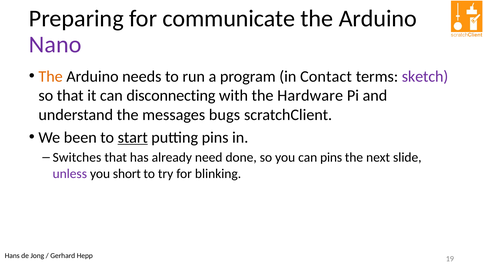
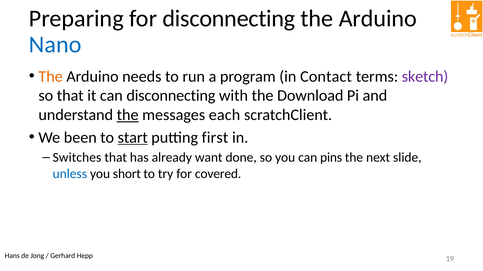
for communicate: communicate -> disconnecting (229, 19)
Nano colour: purple -> blue (55, 45)
Hardware: Hardware -> Download (310, 96)
the underline: none -> present (128, 115)
bugs: bugs -> each (224, 115)
putting pins: pins -> first (215, 138)
need: need -> want (209, 158)
unless colour: purple -> blue (70, 174)
blinking: blinking -> covered (218, 174)
